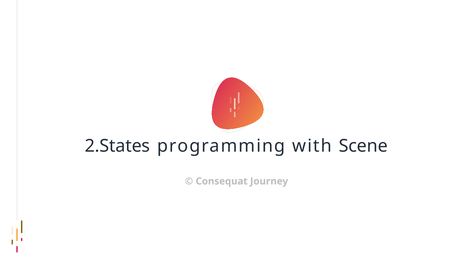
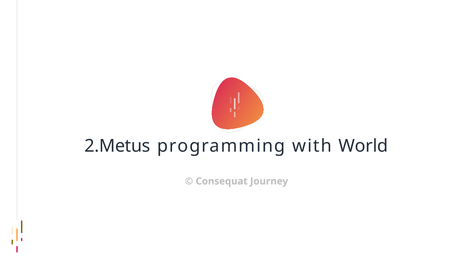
2.States: 2.States -> 2.Metus (118, 146)
Scene: Scene -> World (363, 146)
